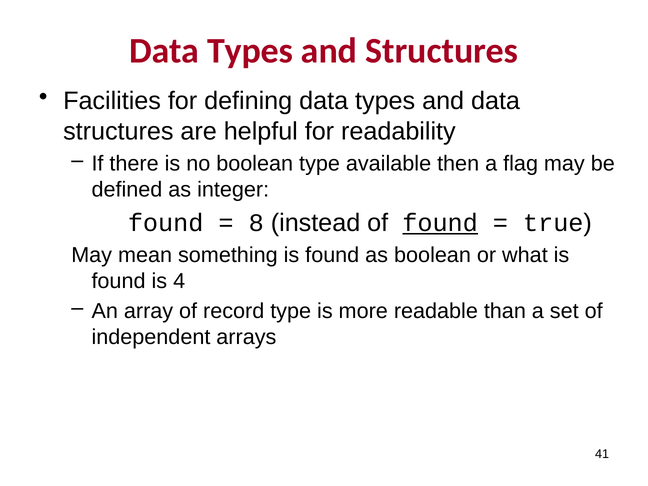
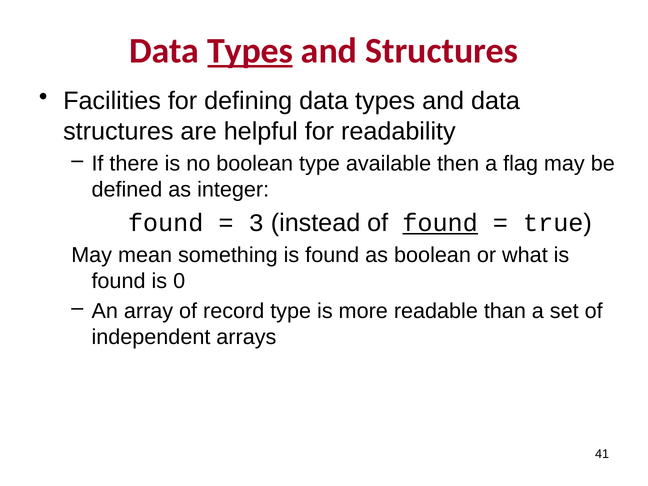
Types underline: none -> present (250, 51)
8: 8 -> 3 (256, 223)
4: 4 -> 0 (179, 281)
